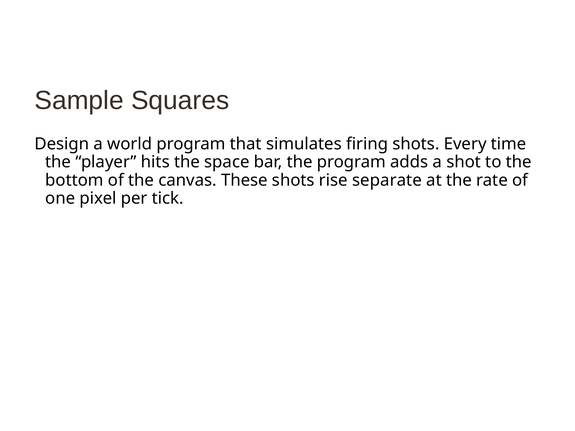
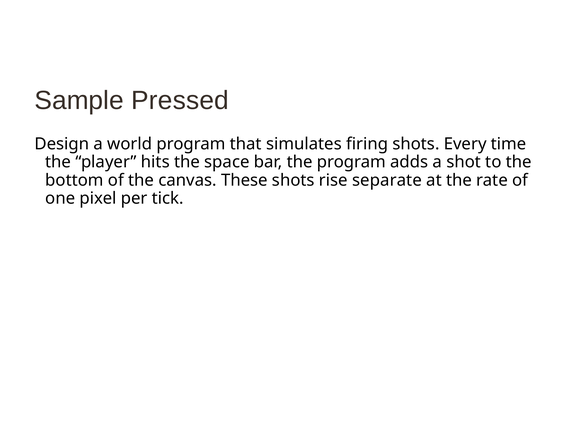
Squares: Squares -> Pressed (180, 101)
